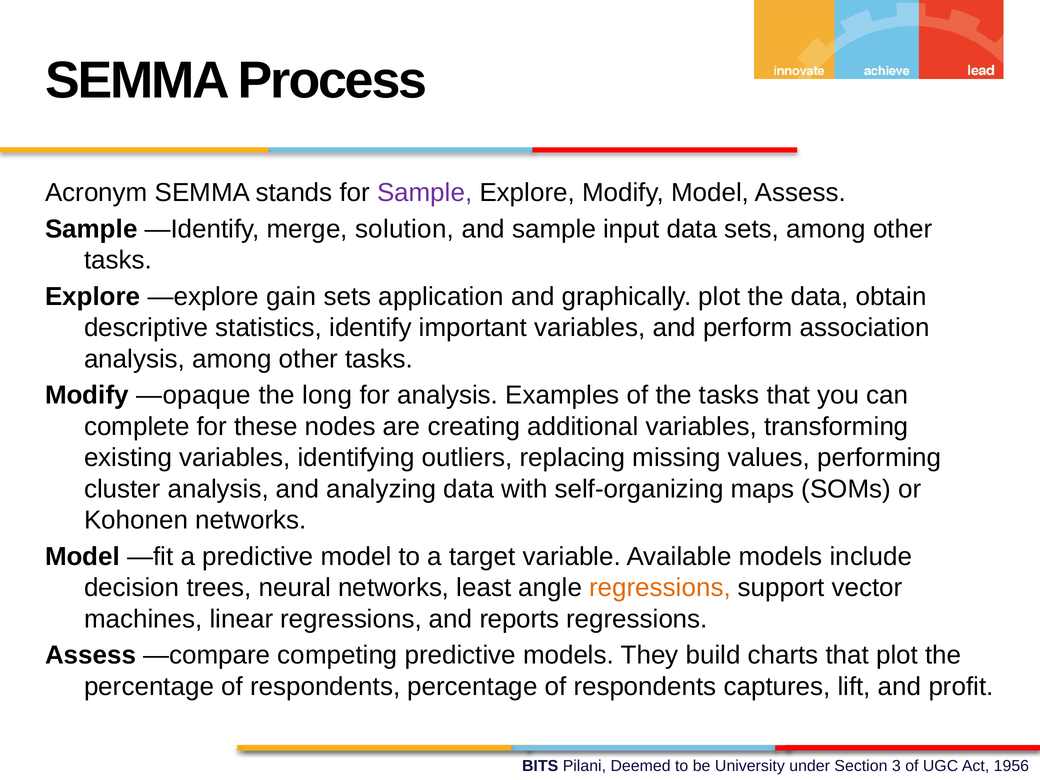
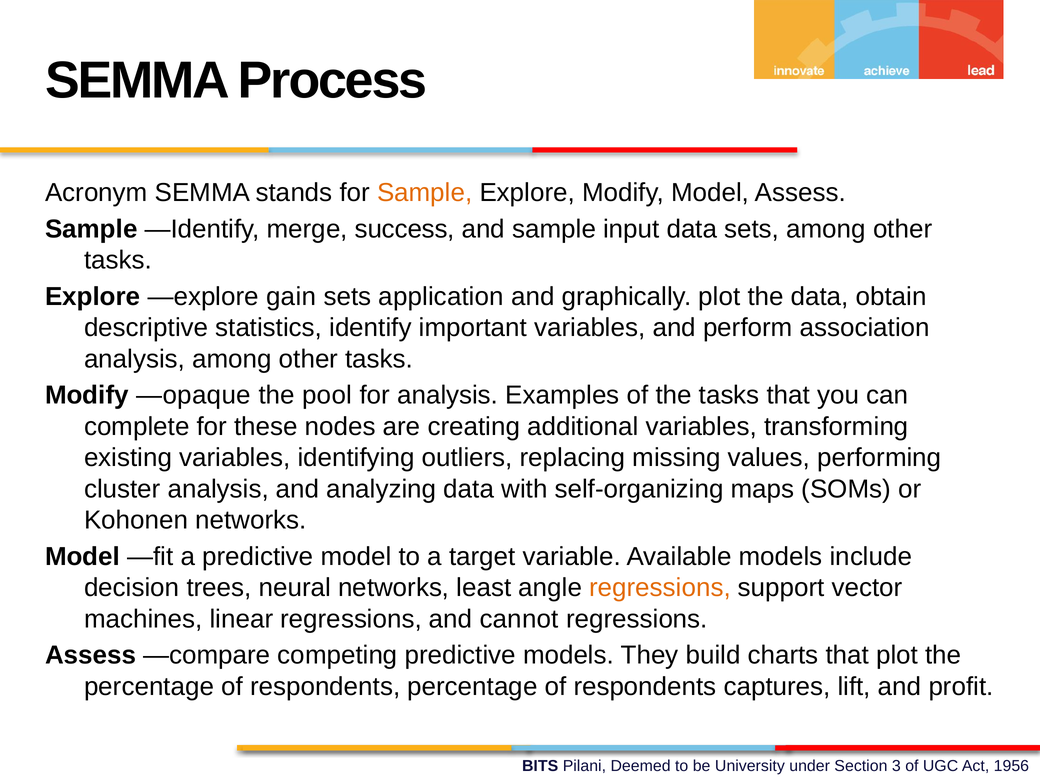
Sample colour: purple -> orange (425, 193)
solution: solution -> success (405, 229)
long: long -> pool (327, 395)
reports: reports -> cannot (519, 619)
